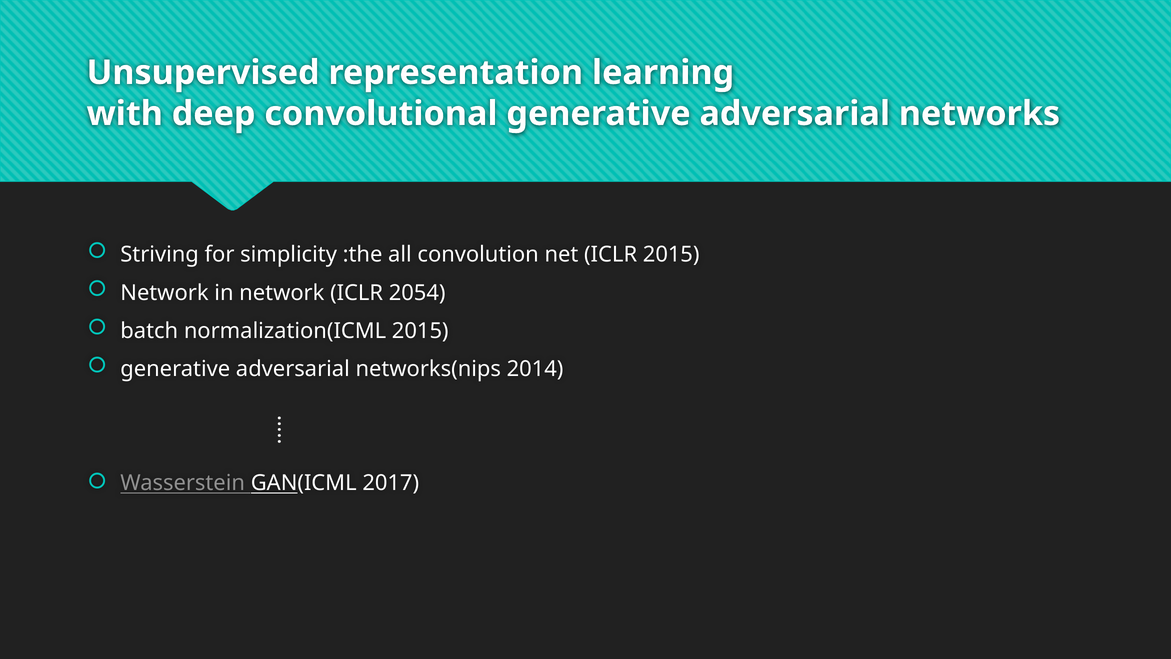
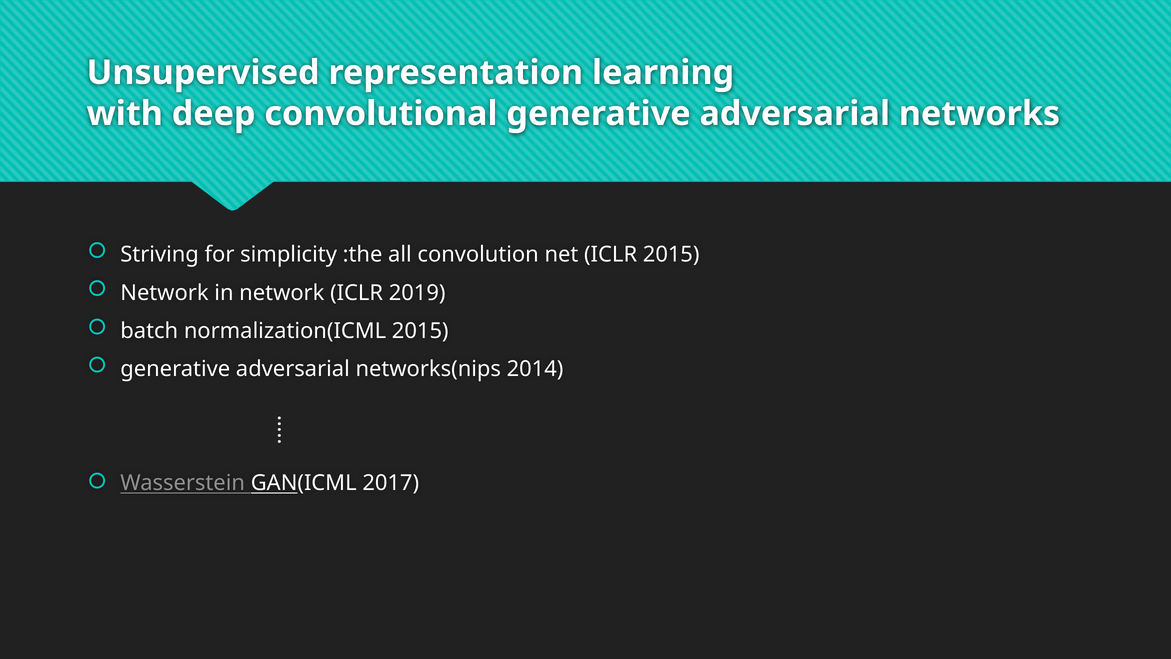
2054: 2054 -> 2019 (417, 293)
